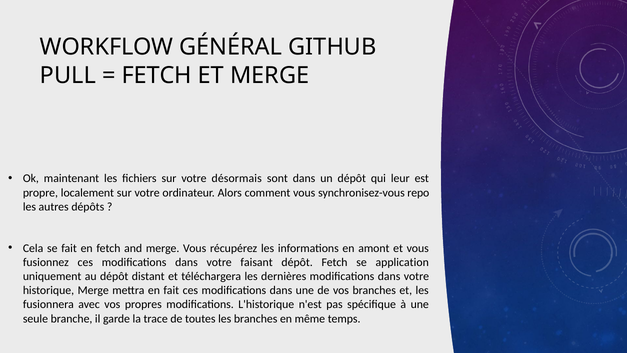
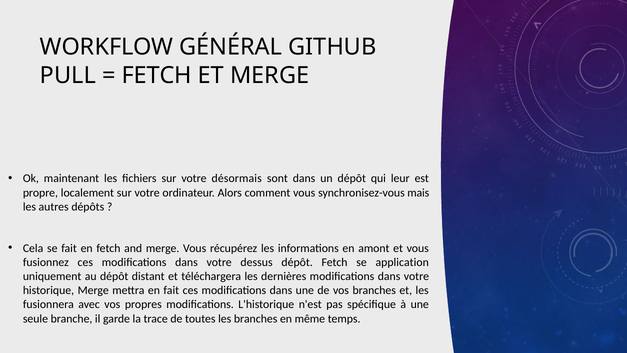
repo: repo -> mais (418, 193)
faisant: faisant -> dessus (257, 262)
